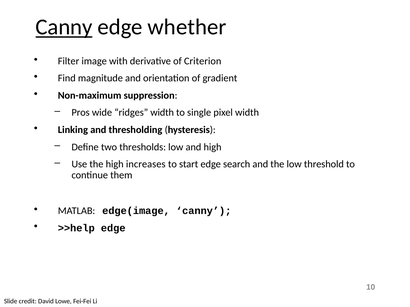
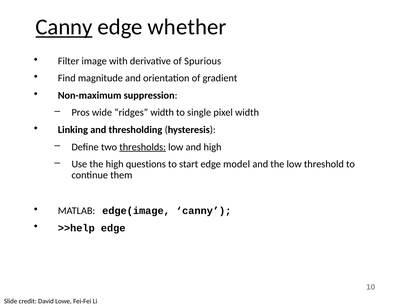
Criterion: Criterion -> Spurious (203, 61)
thresholds underline: none -> present (143, 147)
increases: increases -> questions (146, 164)
search: search -> model (237, 164)
